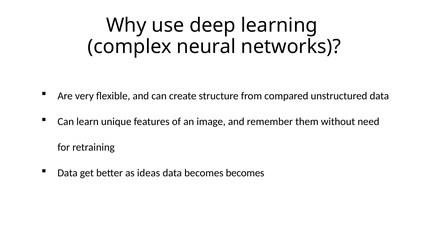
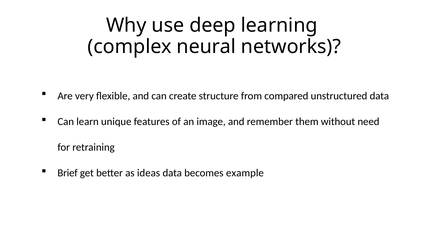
Data: Data -> Brief (68, 173)
becomes becomes: becomes -> example (245, 173)
